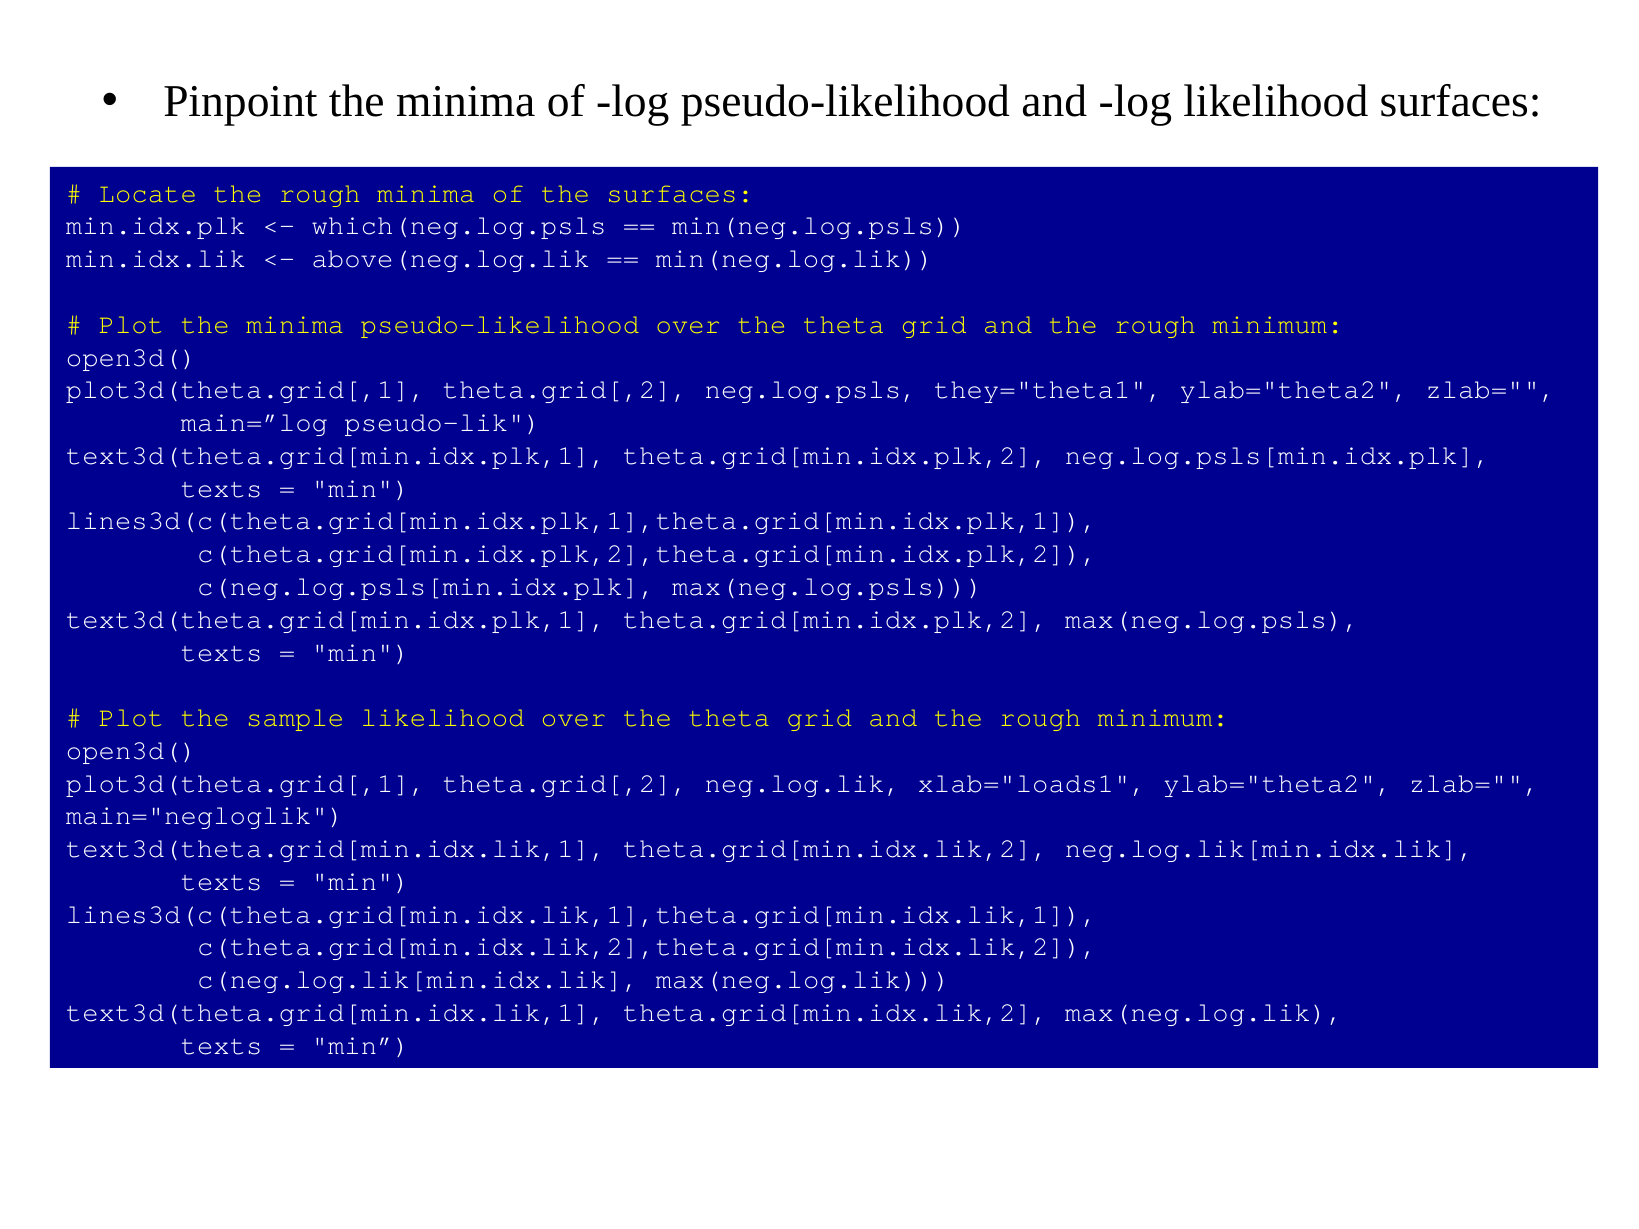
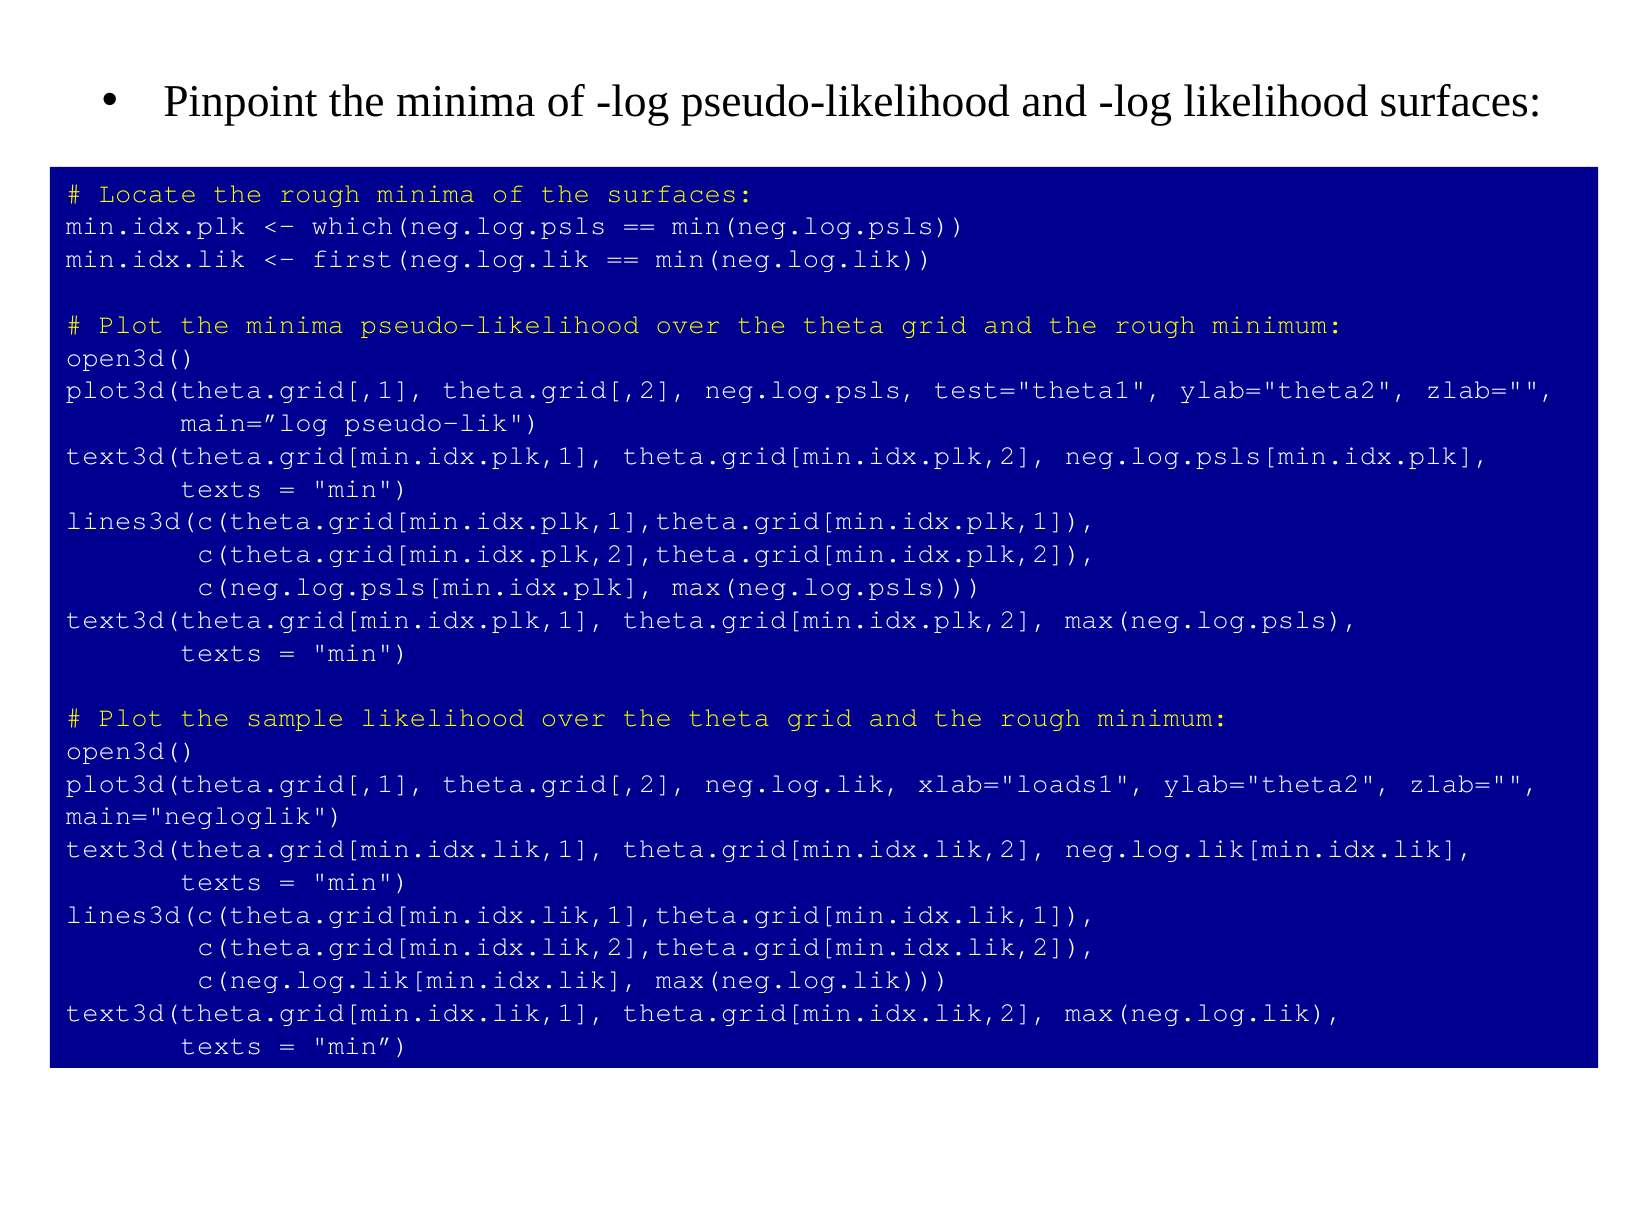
above(neg.log.lik: above(neg.log.lik -> first(neg.log.lik (451, 259)
they="theta1: they="theta1 -> test="theta1 (1049, 390)
